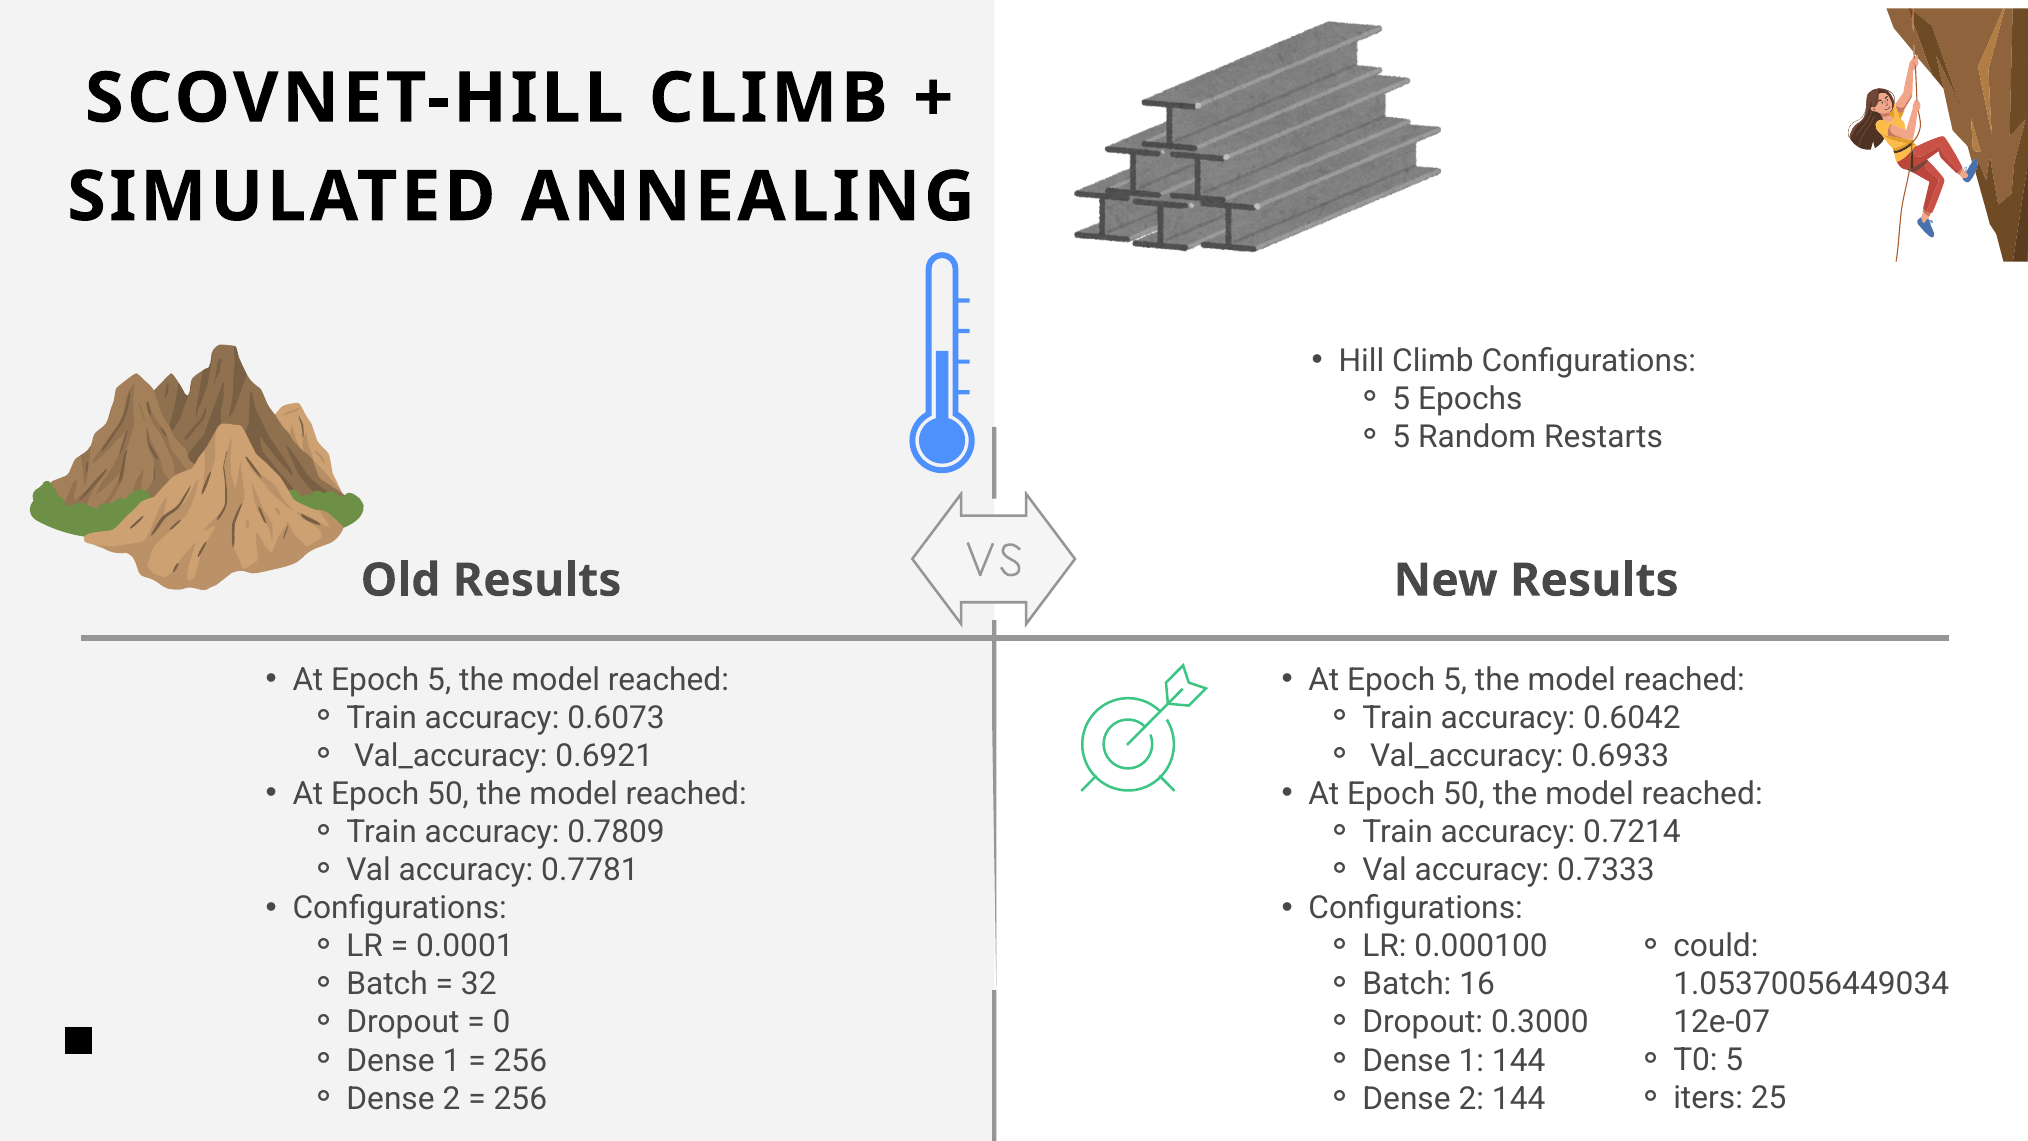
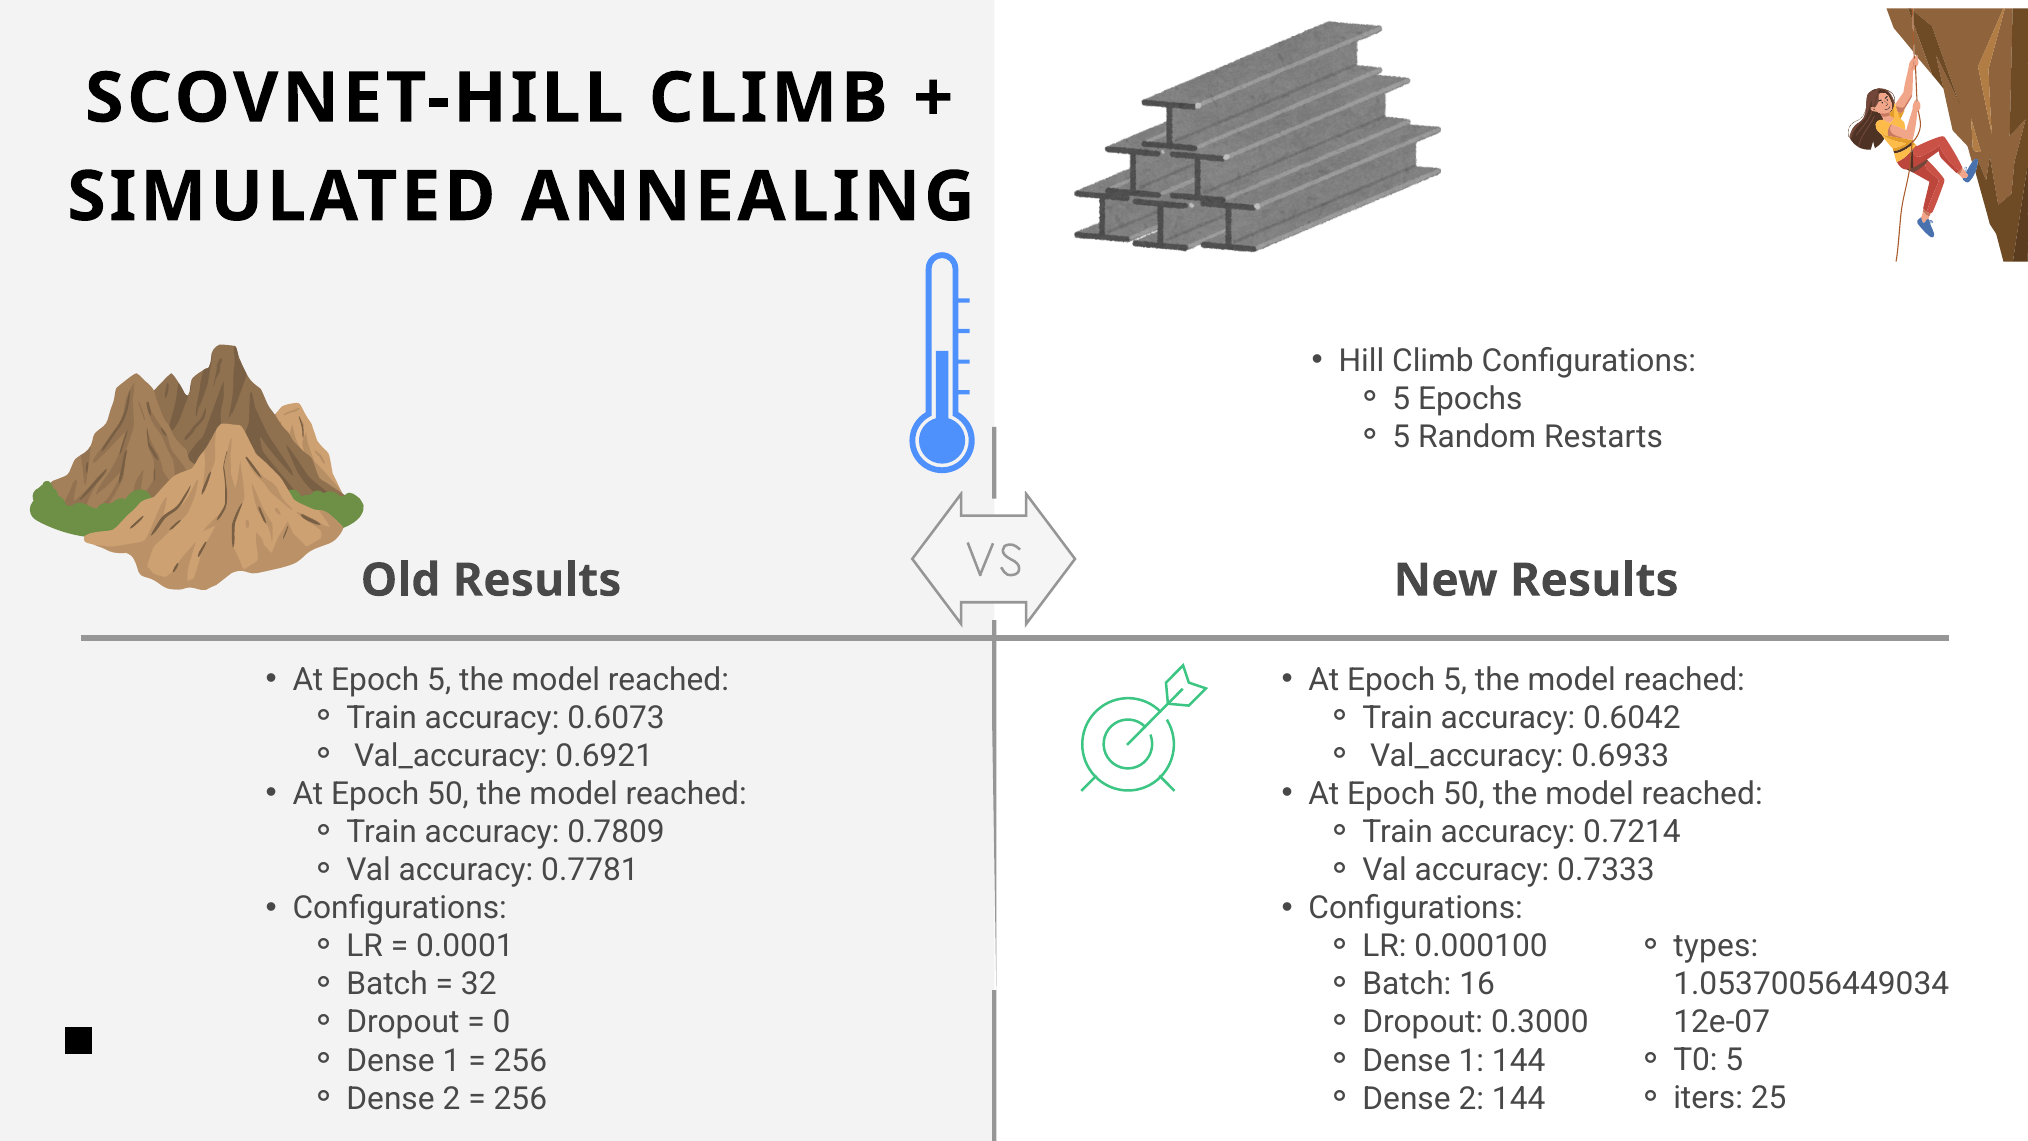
could: could -> types (1716, 946)
